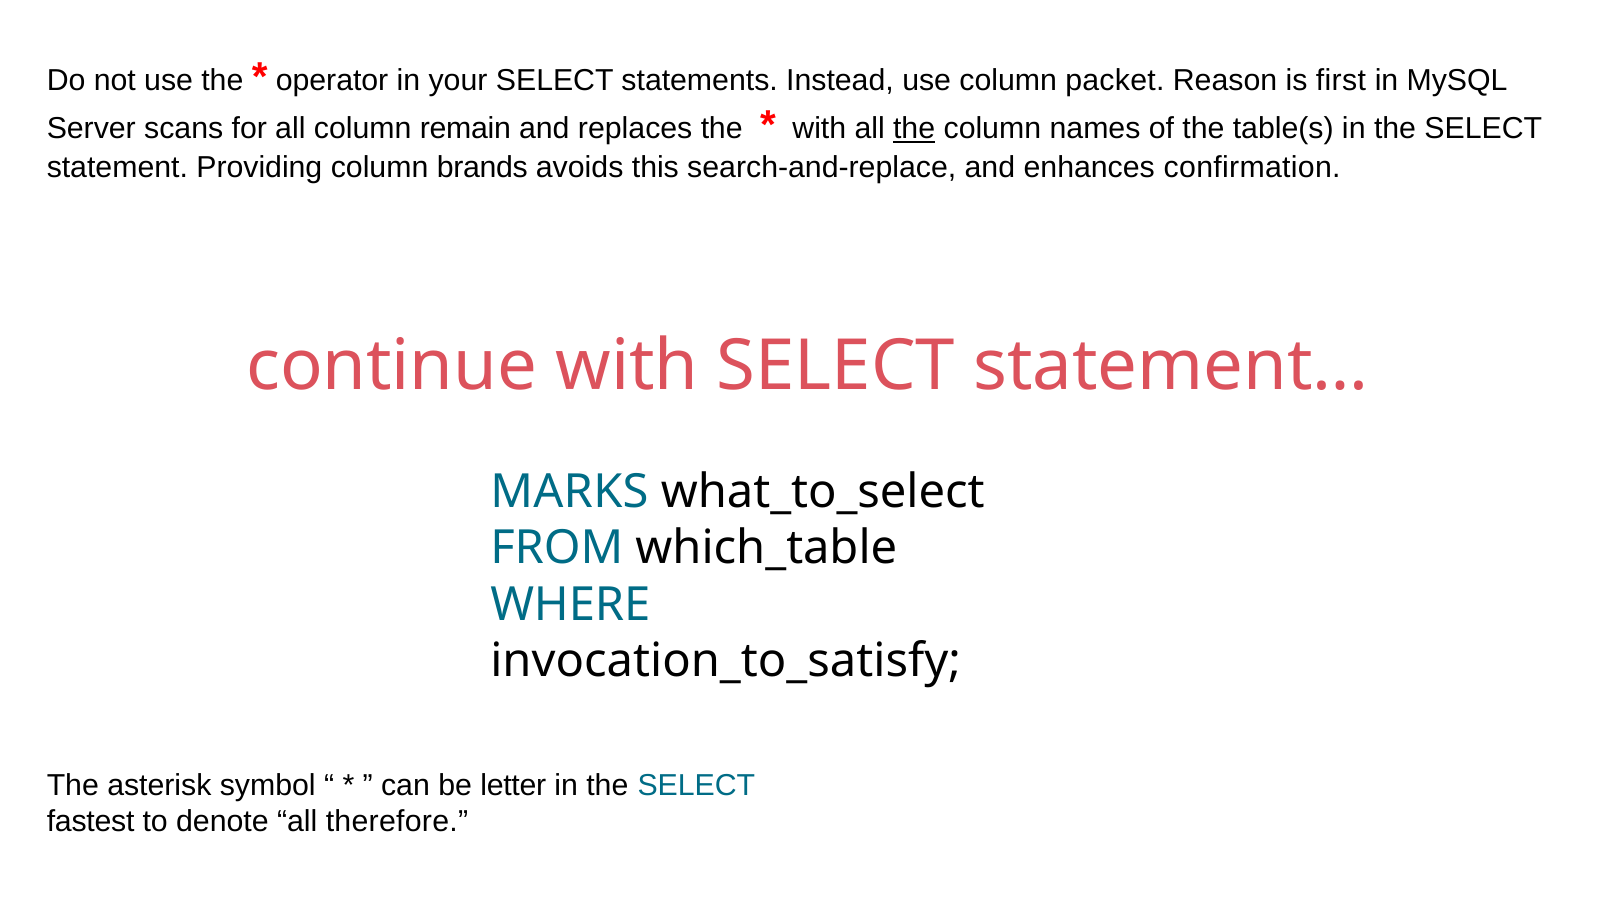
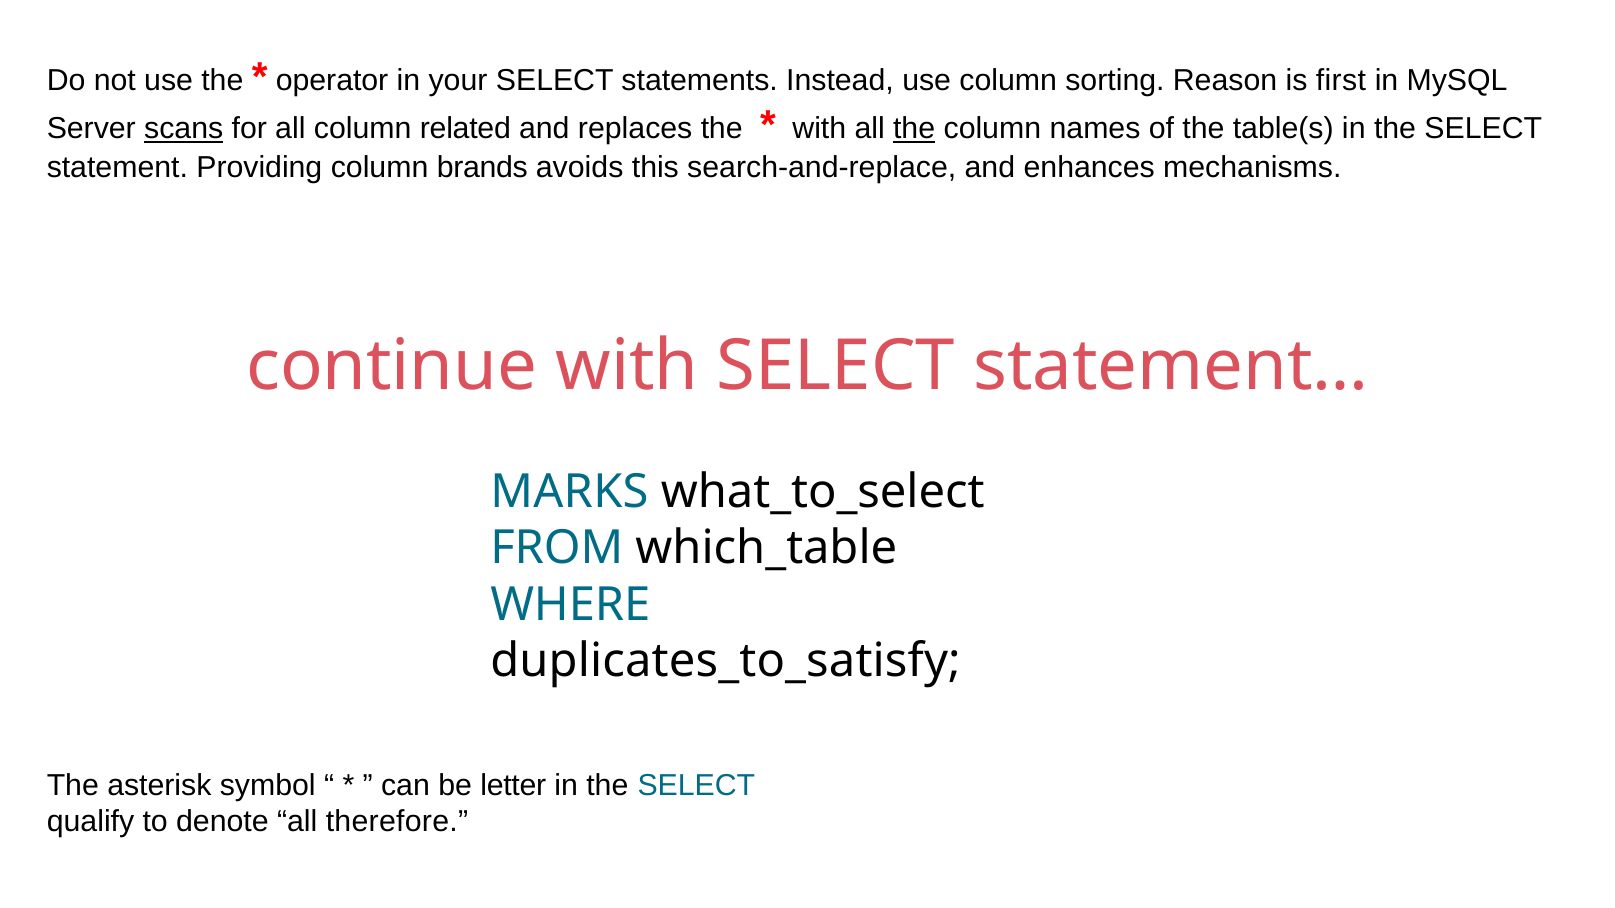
packet: packet -> sorting (1115, 80)
scans underline: none -> present (184, 129)
remain: remain -> related (465, 129)
confirmation: confirmation -> mechanisms (1252, 167)
invocation_to_satisfy: invocation_to_satisfy -> duplicates_to_satisfy (726, 661)
fastest: fastest -> qualify (91, 822)
